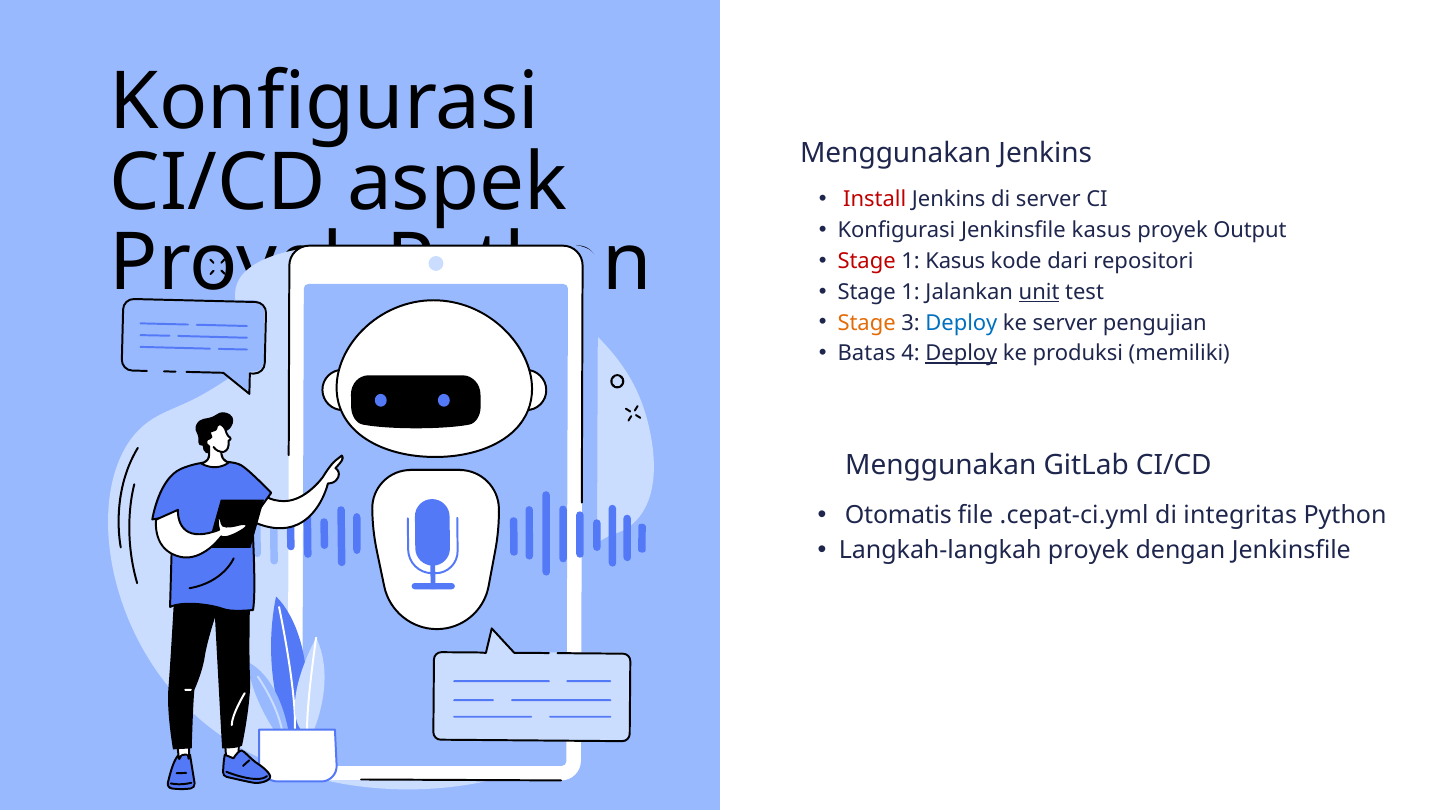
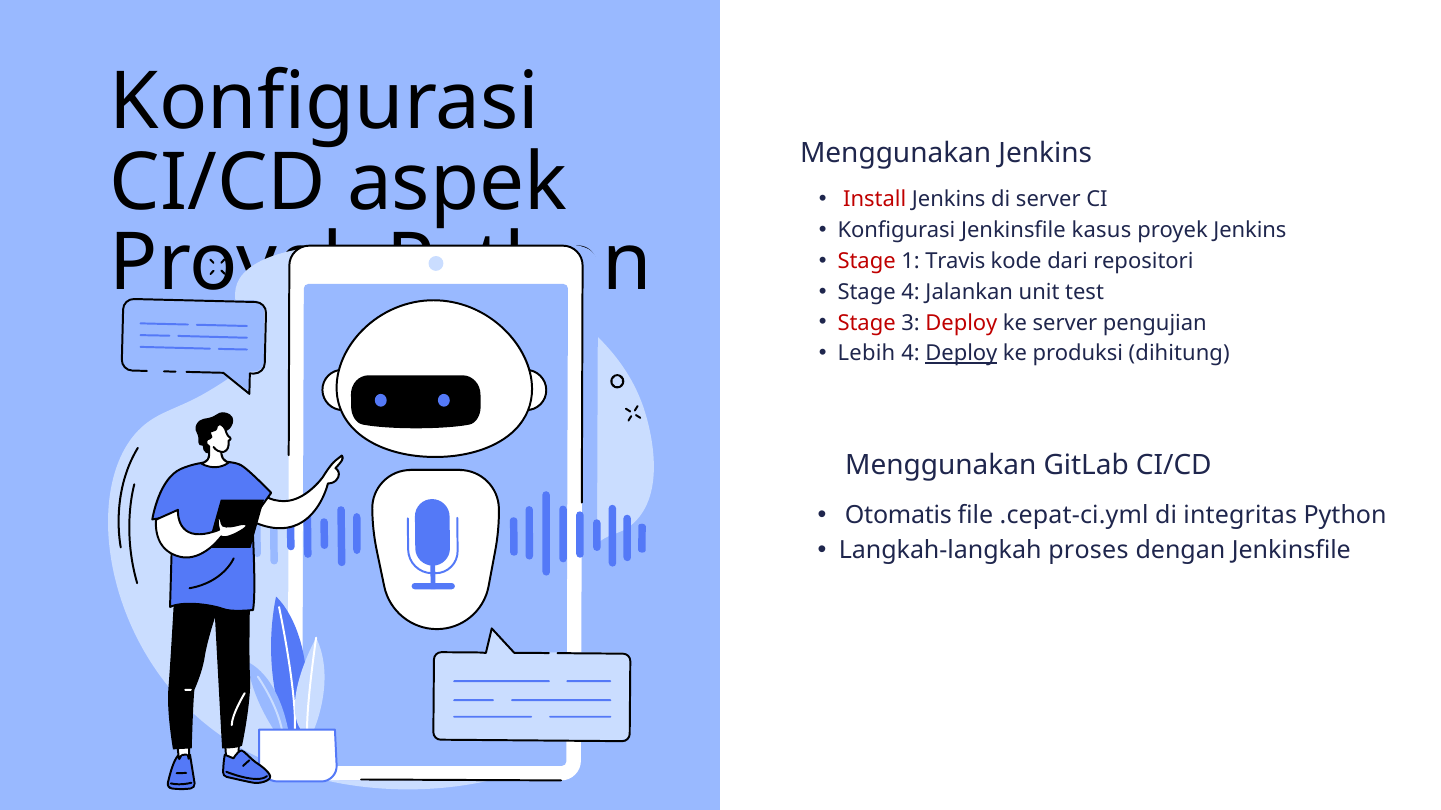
proyek Output: Output -> Jenkins (1250, 231)
1 Kasus: Kasus -> Travis (955, 261)
1: 1 -> 4 (911, 292)
unit underline: present -> none (1039, 292)
Stage colour: orange -> red (867, 323)
Deploy colour: blue -> red (961, 323)
Batas: Batas -> Lebih (867, 354)
memiliki: memiliki -> dihitung (1179, 354)
Langkah-langkah proyek: proyek -> proses (1088, 551)
